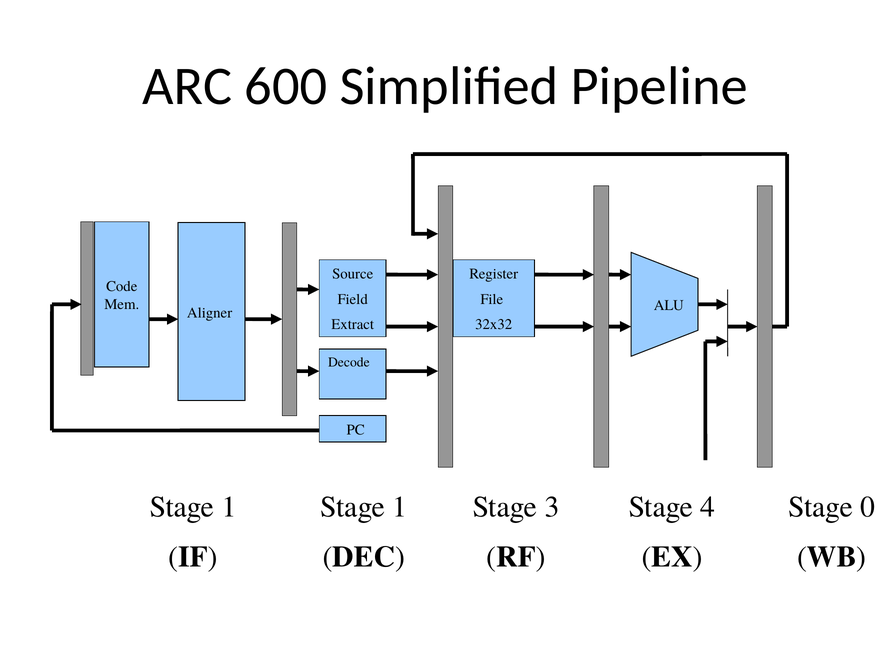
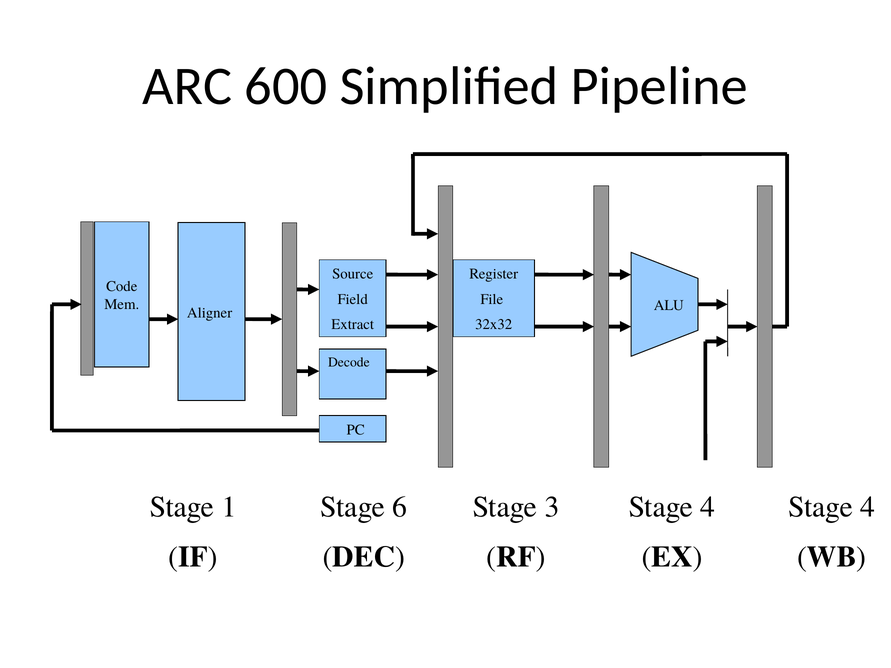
1: 1 -> 6 (400, 507)
0: 0 -> 4 (868, 507)
